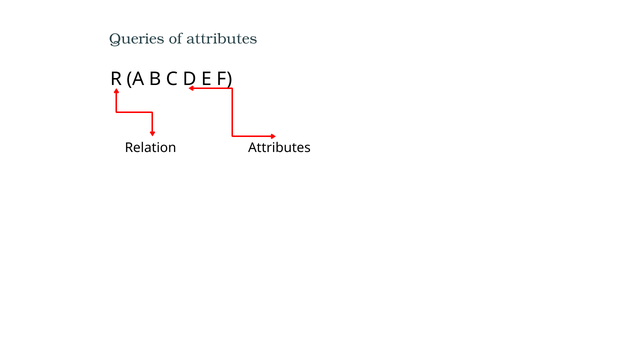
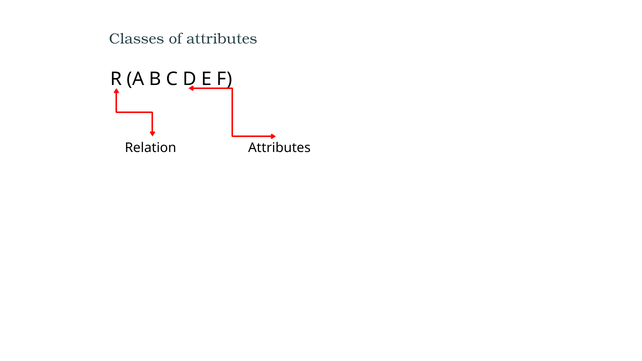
Queries: Queries -> Classes (137, 39)
